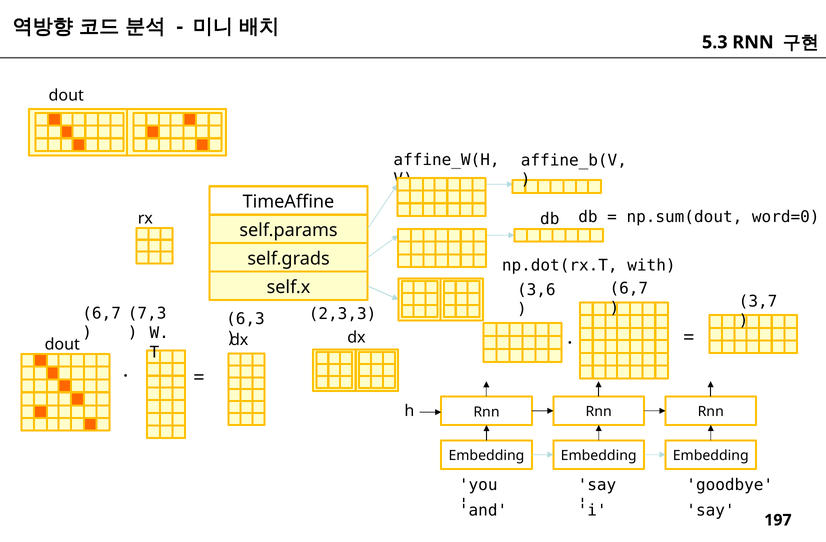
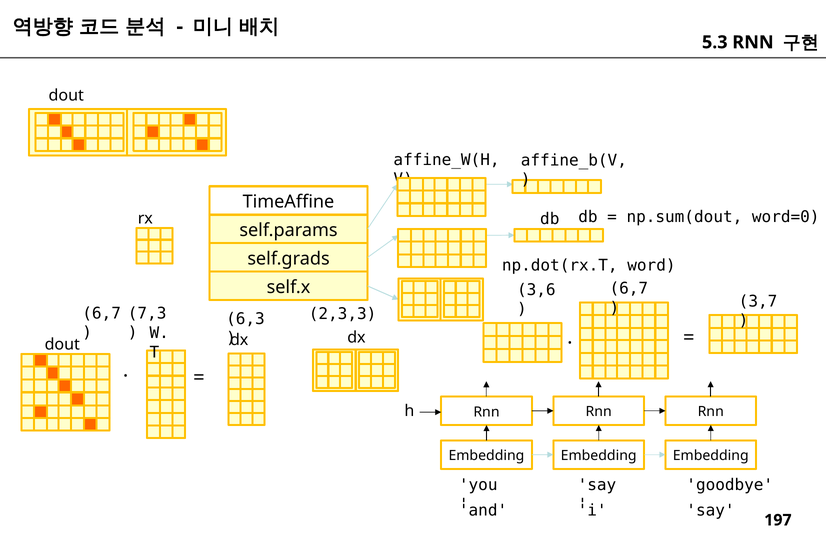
with: with -> word (651, 266)
